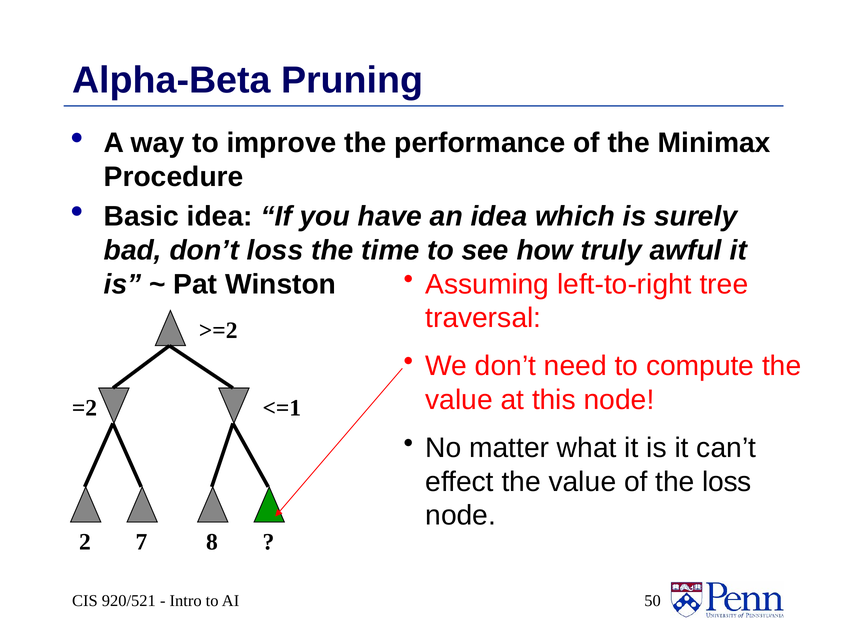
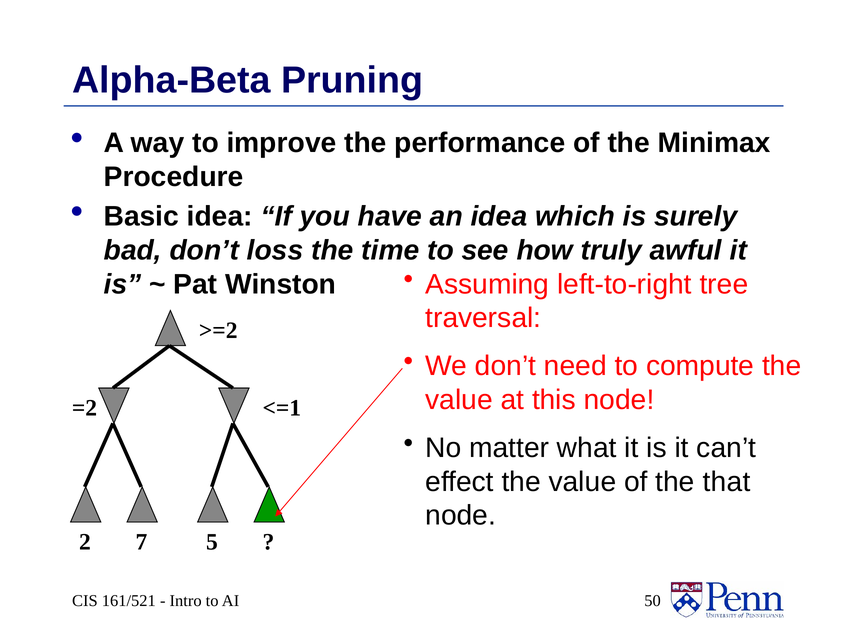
the loss: loss -> that (727, 482)
8: 8 -> 5 (212, 542)
920/521: 920/521 -> 161/521 (129, 601)
